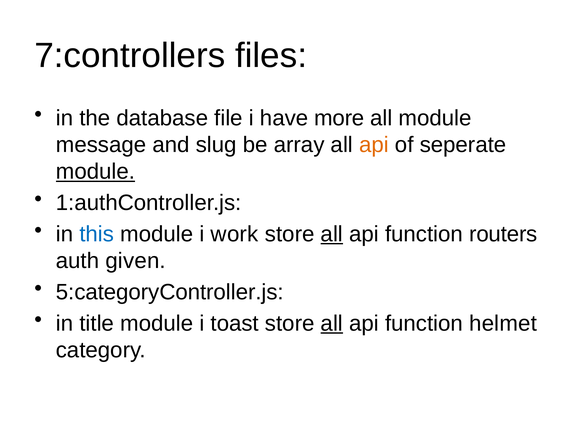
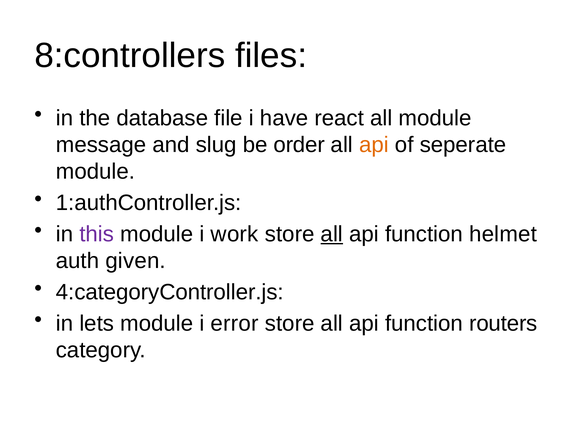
7:controllers: 7:controllers -> 8:controllers (130, 56)
more: more -> react (339, 118)
array: array -> order (299, 145)
module underline: present -> none (96, 172)
this colour: blue -> purple (97, 234)
routers: routers -> helmet (503, 234)
5:categoryController.js: 5:categoryController.js -> 4:categoryController.js (170, 292)
title: title -> lets (97, 324)
toast: toast -> error (235, 324)
all underline: present -> none (332, 324)
helmet: helmet -> routers (503, 324)
